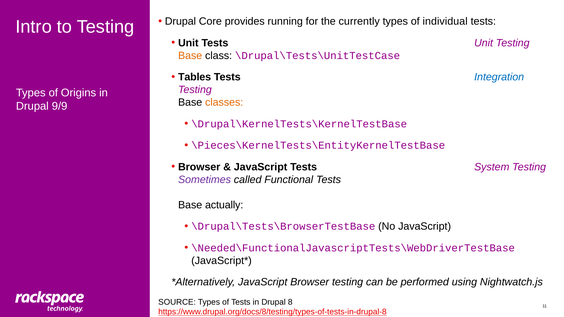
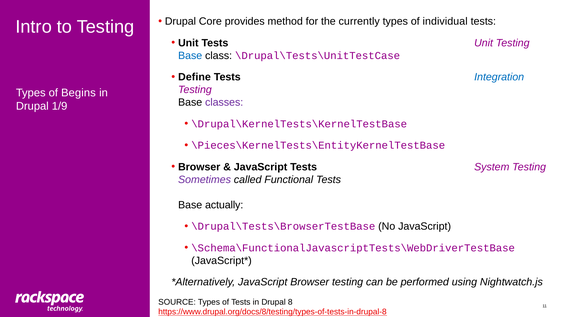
running: running -> method (285, 21)
Base colour: orange -> blue (190, 56)
Tables: Tables -> Define (194, 77)
Origins: Origins -> Begins (78, 93)
classes colour: orange -> purple (224, 103)
9/9: 9/9 -> 1/9 (60, 106)
\Needed\FunctionalJavascriptTests\WebDriverTestBase: \Needed\FunctionalJavascriptTests\WebDriverTestBase -> \Schema\FunctionalJavascriptTests\WebDriverTestBase (353, 248)
